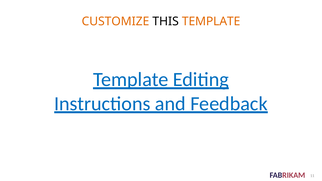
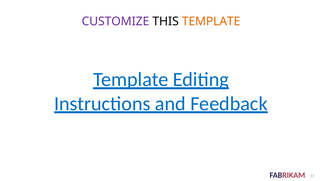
CUSTOMIZE colour: orange -> purple (115, 21)
